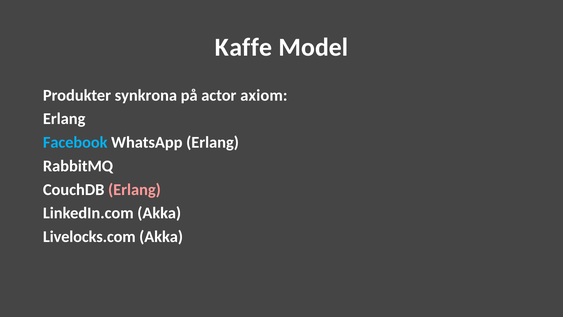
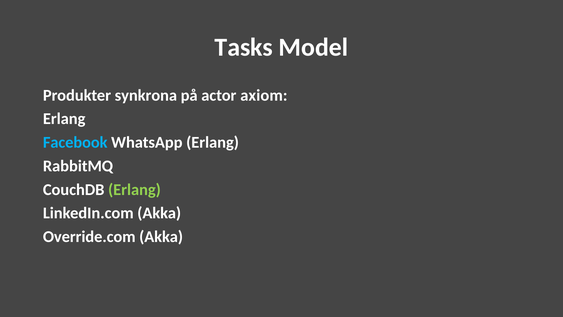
Kaffe: Kaffe -> Tasks (244, 47)
Erlang colour: pink -> light green (134, 189)
Livelocks.com: Livelocks.com -> Override.com (89, 237)
